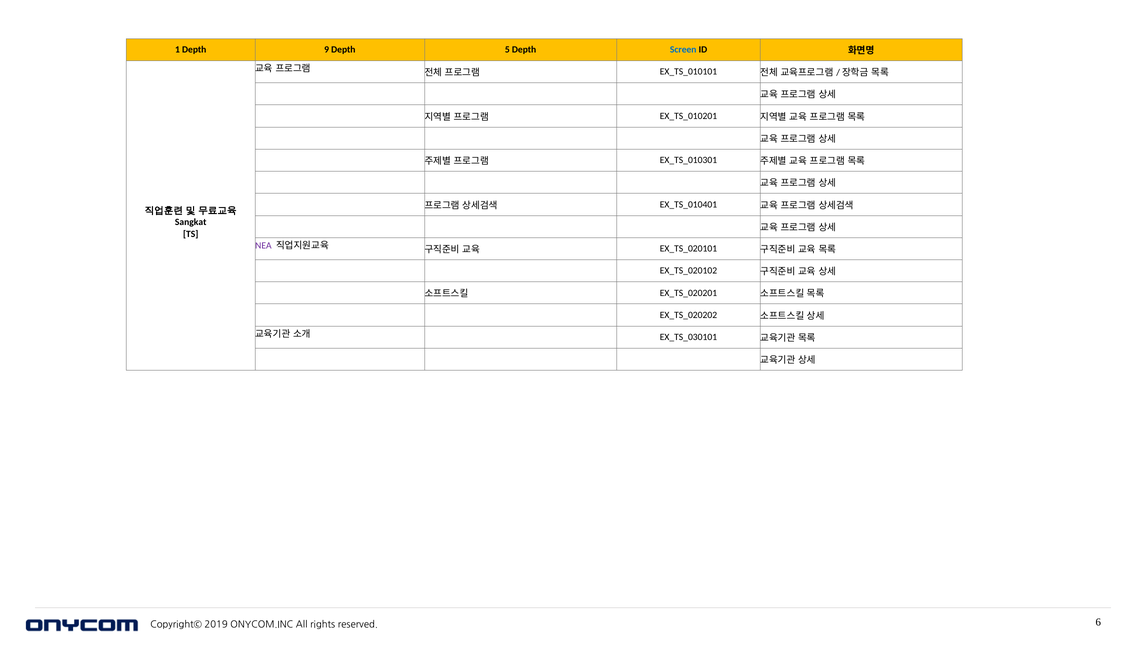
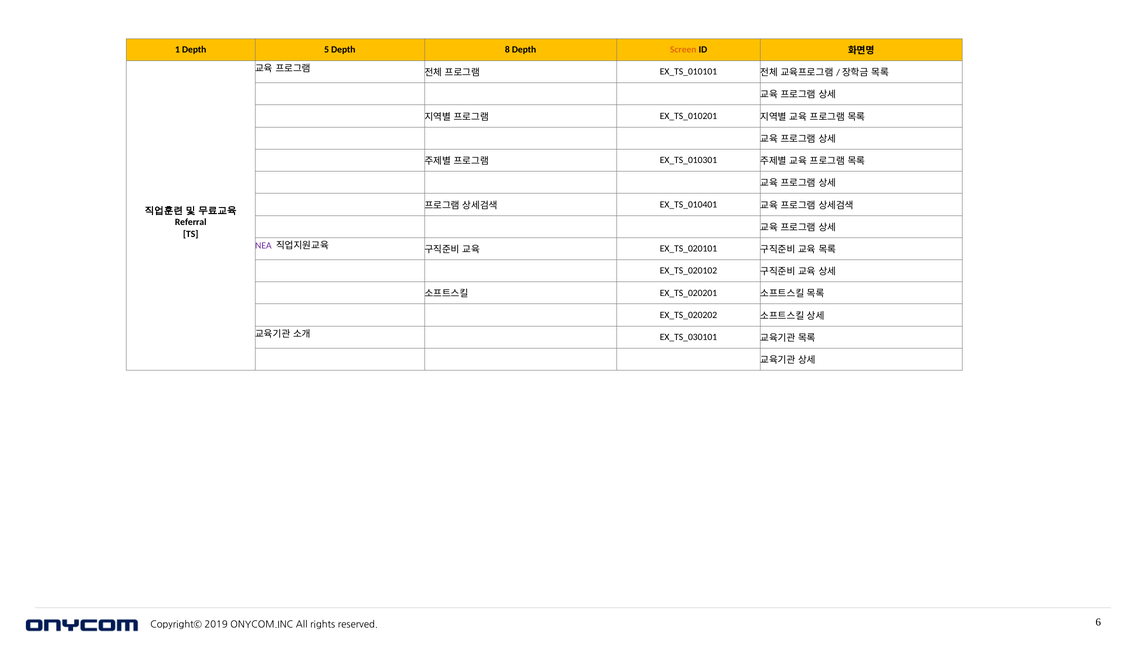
9: 9 -> 5 (327, 50)
5: 5 -> 8 (507, 50)
Screen colour: blue -> orange (683, 50)
Sangkat: Sangkat -> Referral (191, 222)
